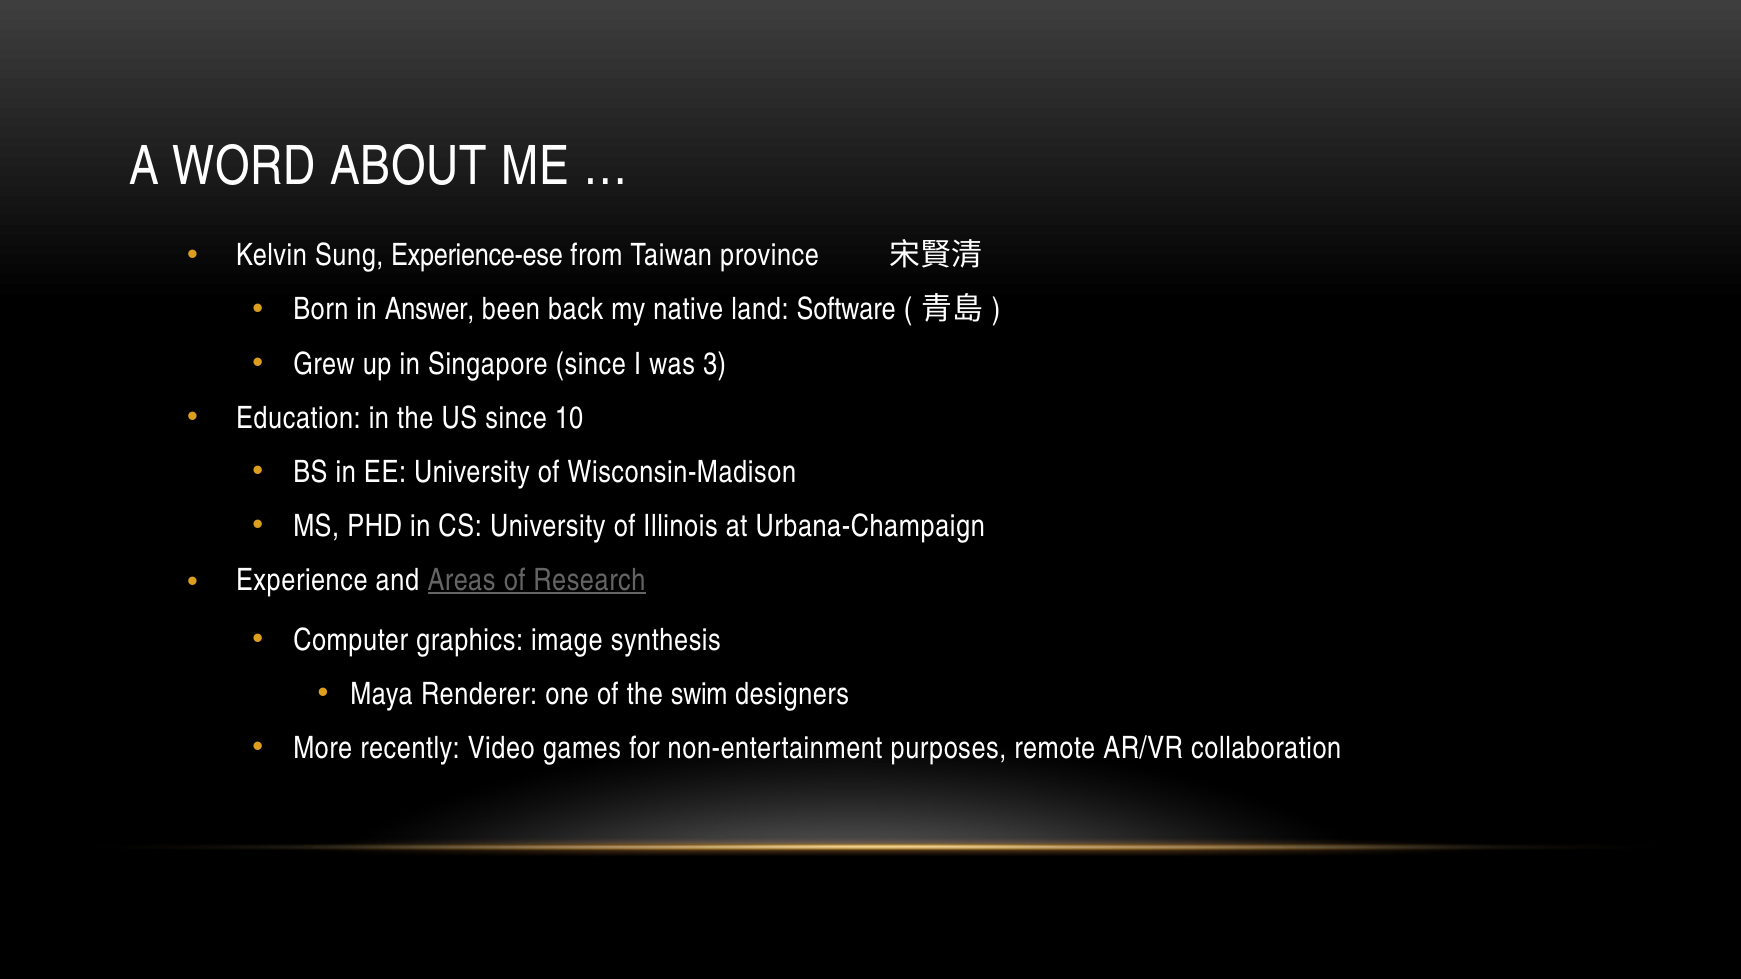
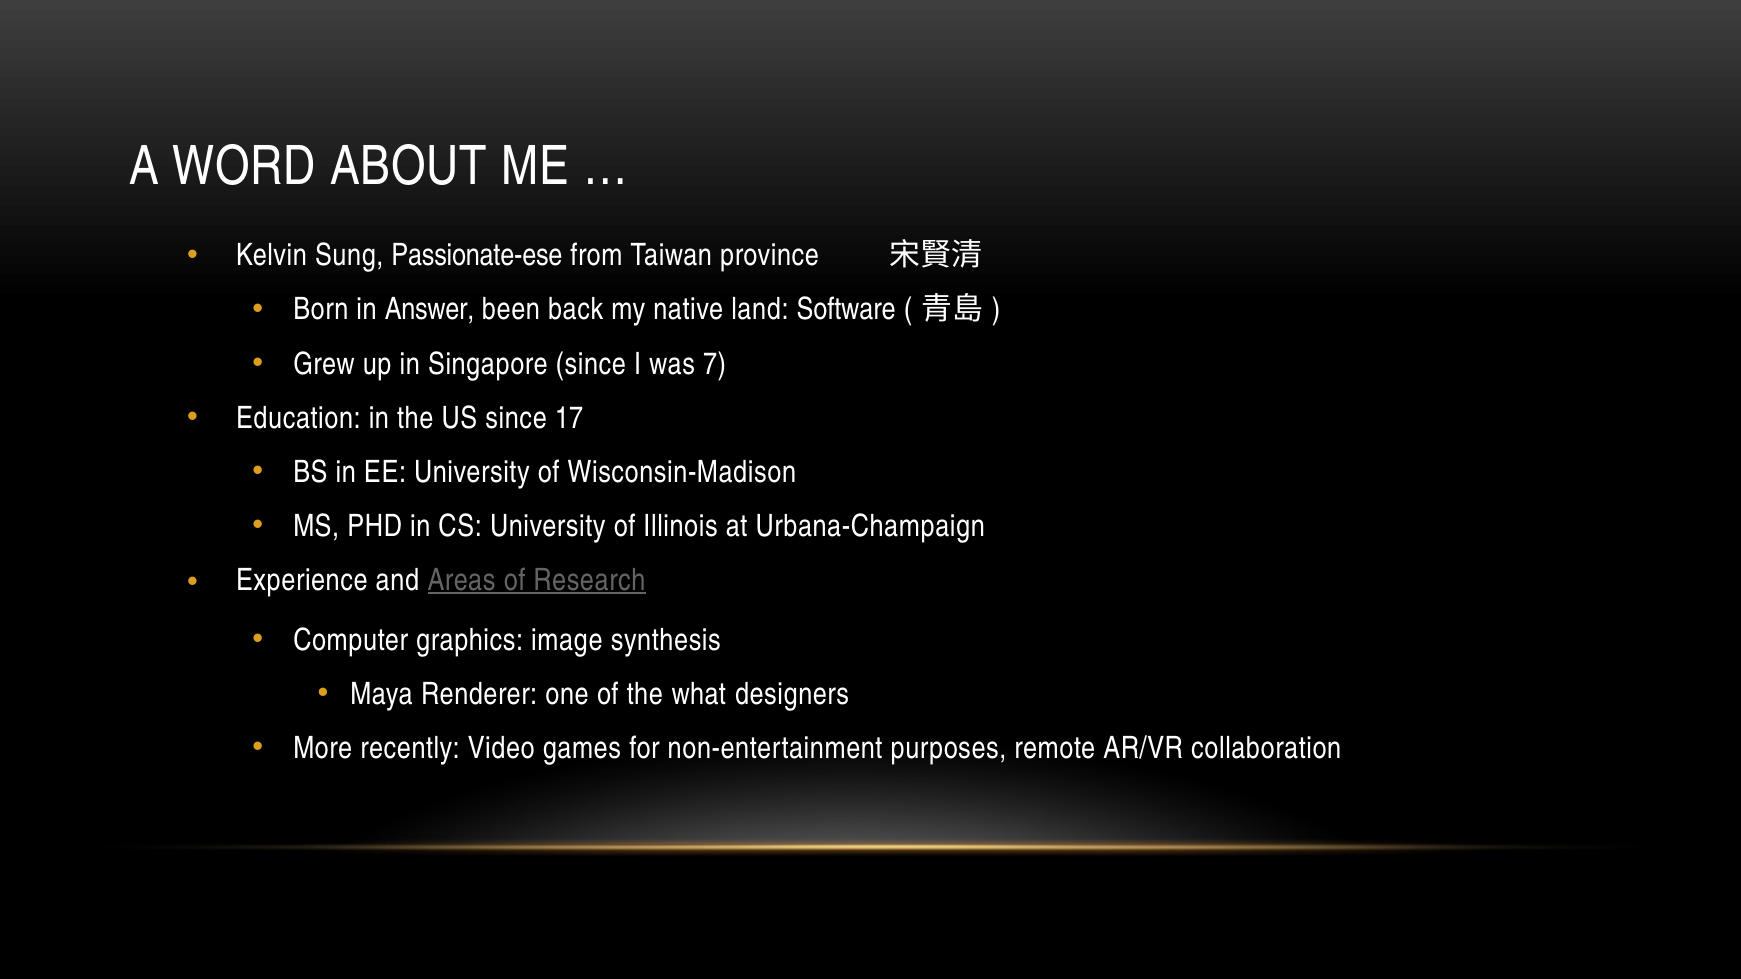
Experience-ese: Experience-ese -> Passionate-ese (477, 256)
3: 3 -> 7 (715, 364)
10: 10 -> 17 (569, 418)
swim: swim -> what (699, 694)
